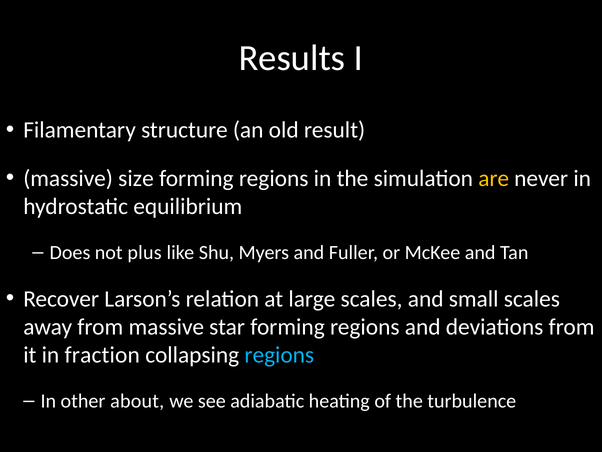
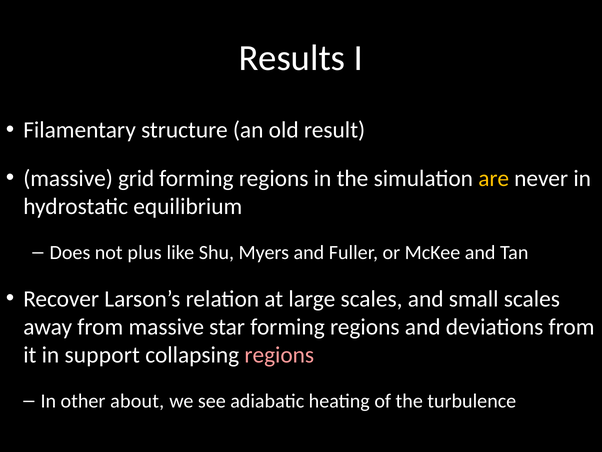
size: size -> grid (136, 178)
fraction: fraction -> support (102, 355)
regions colour: light blue -> pink (279, 355)
